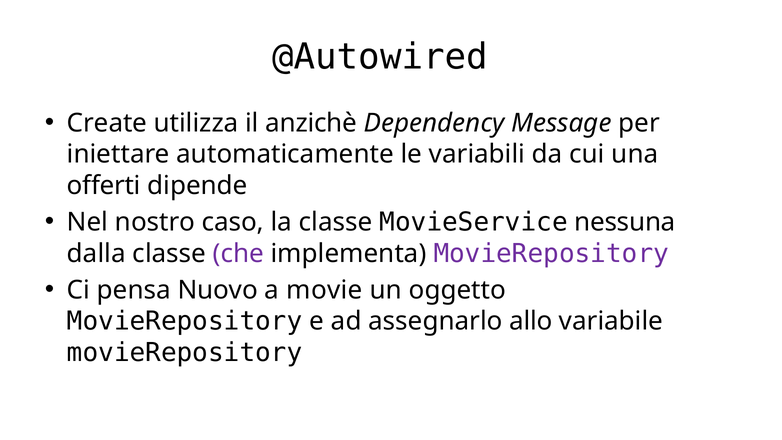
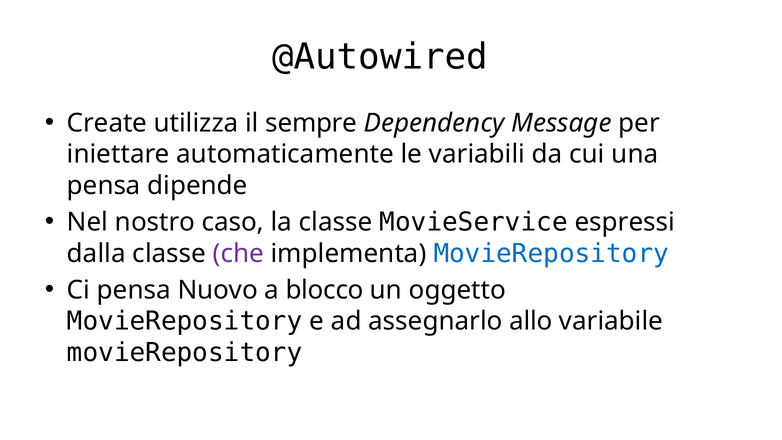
anzichè: anzichè -> sempre (311, 123)
offerti: offerti -> pensa (104, 186)
nessuna: nessuna -> espressi (625, 222)
MovieRepository colour: purple -> blue (551, 253)
movie: movie -> blocco (325, 290)
